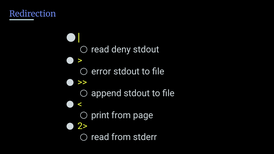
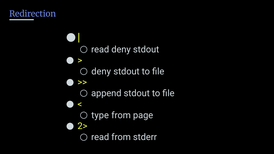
error: error -> deny (101, 71)
print: print -> type (100, 115)
